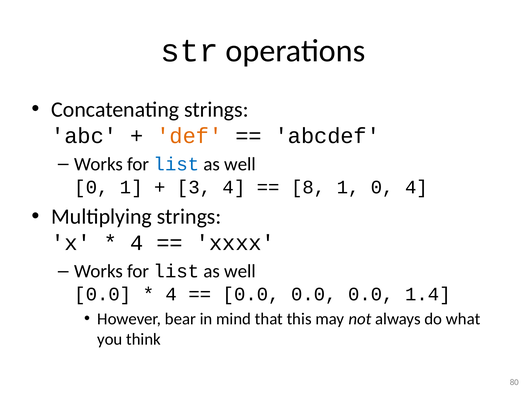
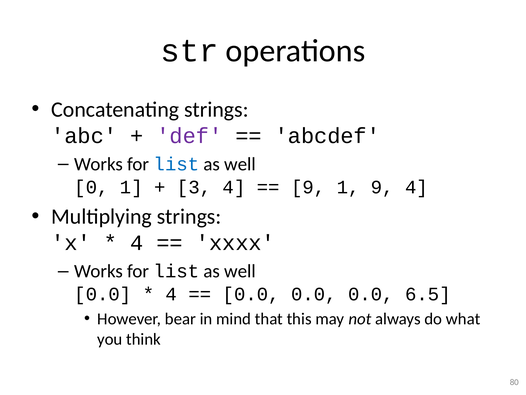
def colour: orange -> purple (189, 136)
8: 8 -> 9 (308, 187)
1 0: 0 -> 9 (382, 187)
1.4: 1.4 -> 6.5 (428, 294)
